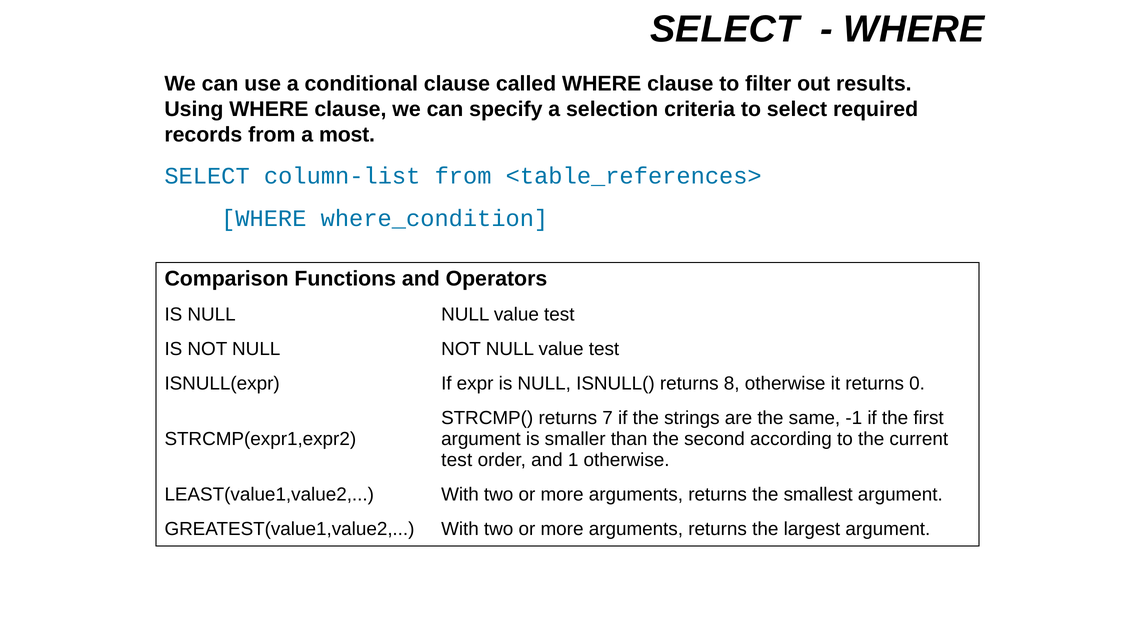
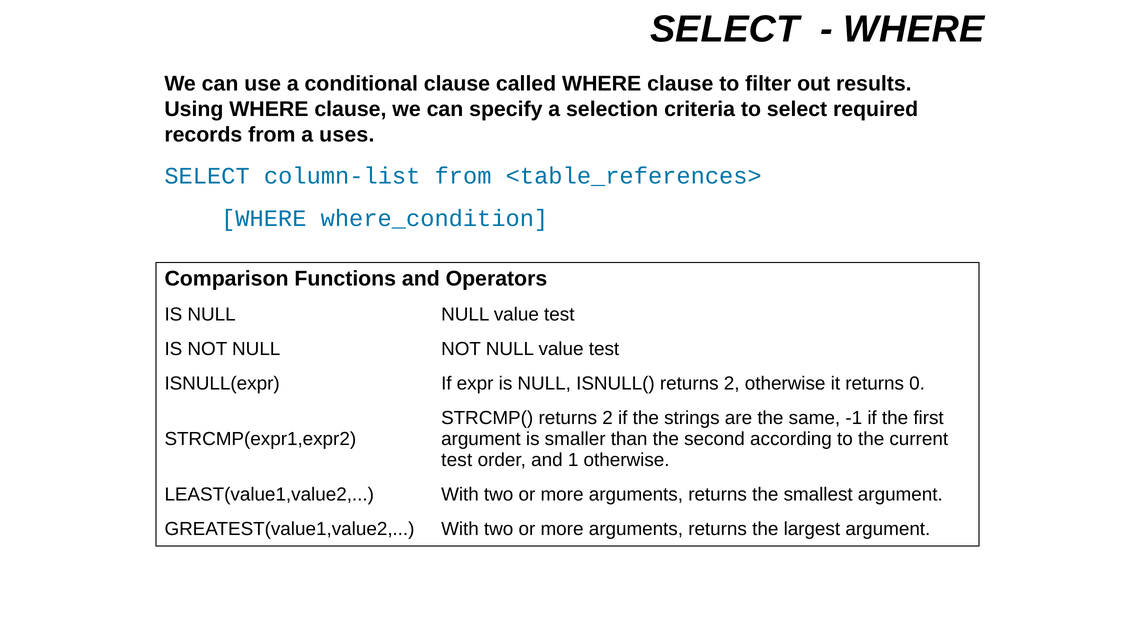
most: most -> uses (347, 135)
ISNULL( returns 8: 8 -> 2 (732, 384)
STRCMP( returns 7: 7 -> 2 (608, 418)
